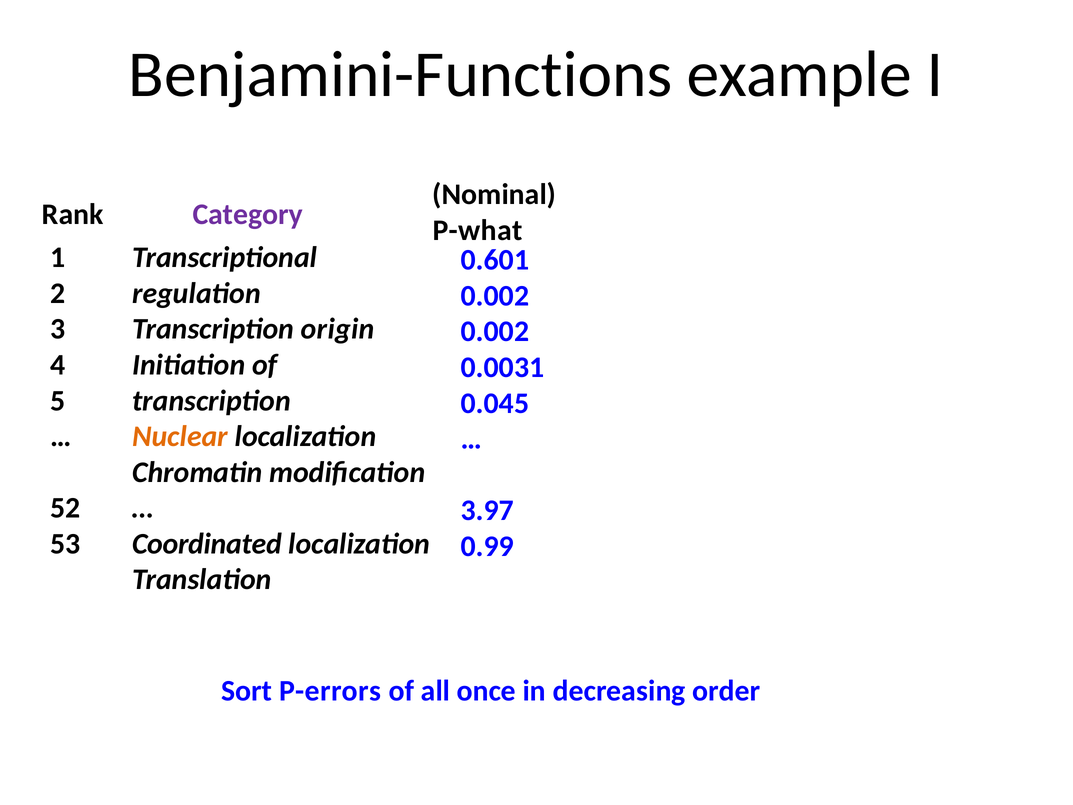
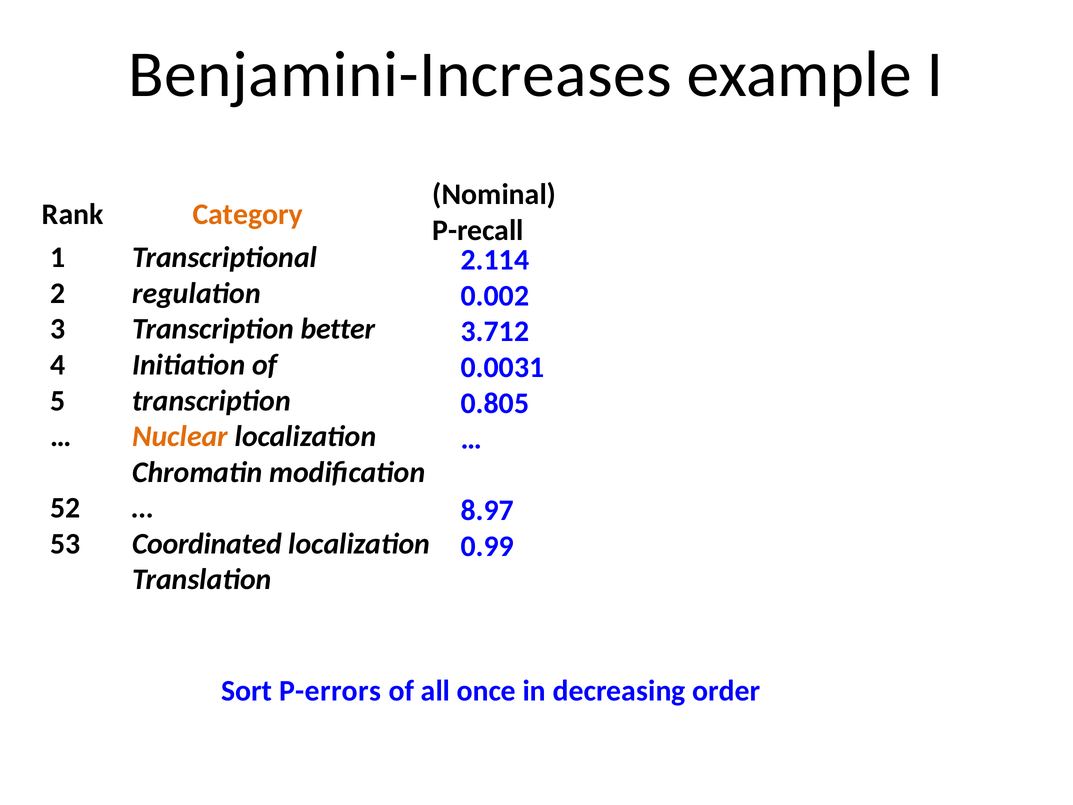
Benjamini-Functions: Benjamini-Functions -> Benjamini-Increases (400, 74)
Category colour: purple -> orange (248, 214)
P-what: P-what -> P-recall (478, 230)
0.601: 0.601 -> 2.114 (495, 260)
origin: origin -> better (338, 329)
0.002: 0.002 -> 3.712 (495, 331)
0.045: 0.045 -> 0.805 (495, 403)
3.97: 3.97 -> 8.97 (487, 510)
